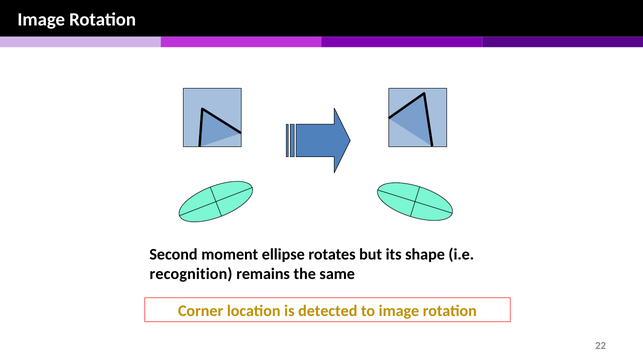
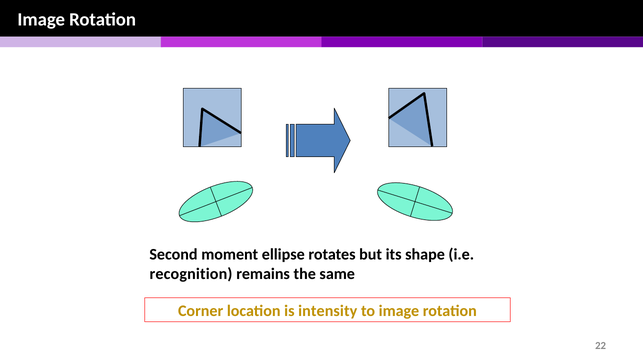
detected: detected -> intensity (328, 311)
